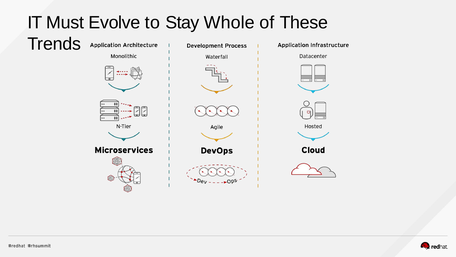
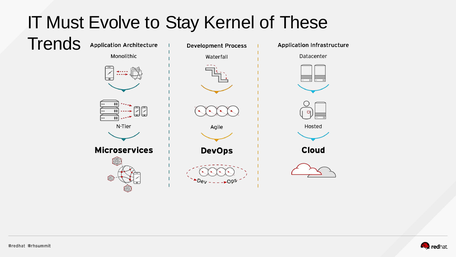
Whole: Whole -> Kernel (229, 22)
